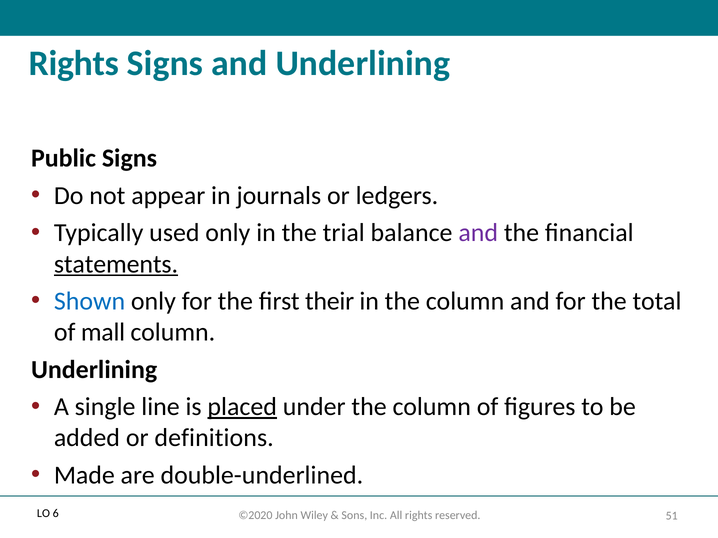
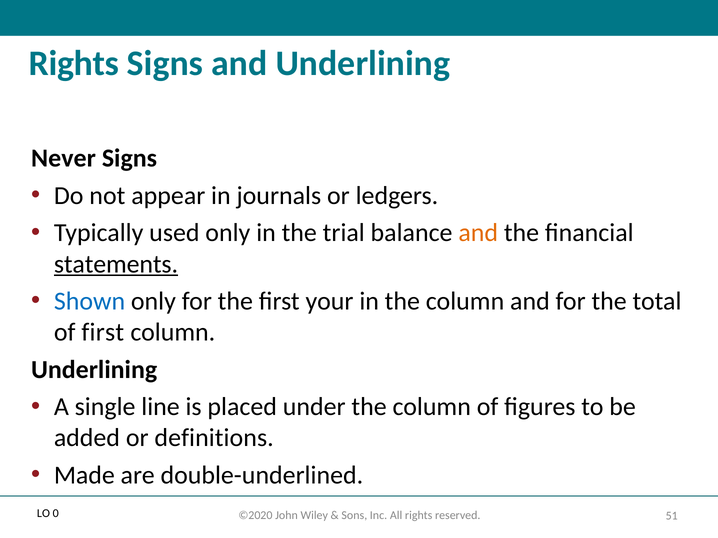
Public: Public -> Never (63, 159)
and colour: purple -> orange (478, 233)
their: their -> your (330, 302)
of mall: mall -> first (103, 333)
placed underline: present -> none (242, 407)
6: 6 -> 0 (56, 514)
